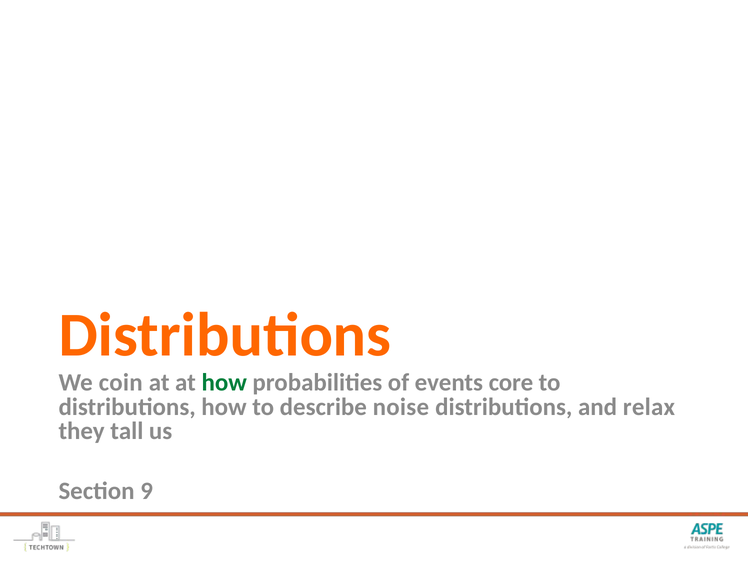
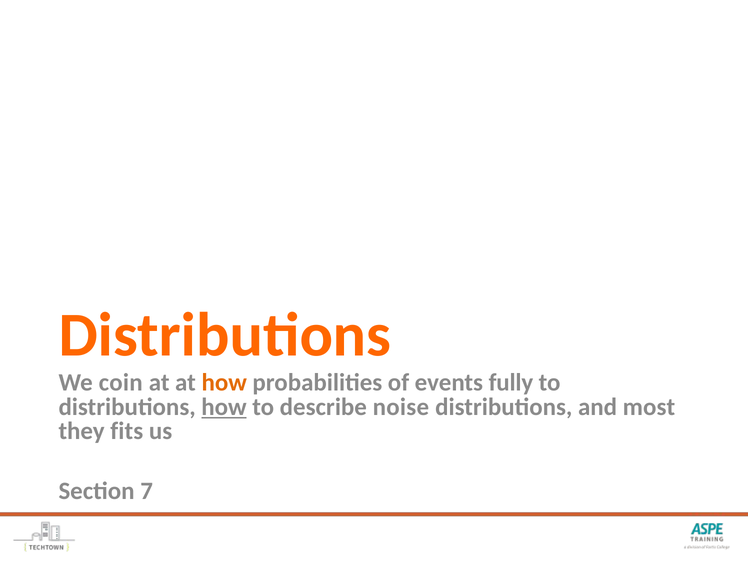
how colour: green -> orange (224, 383)
core: core -> fully (511, 383)
how underline: none -> present (224, 407)
relax: relax -> most (649, 407)
tall: tall -> fits (127, 431)
9: 9 -> 7 (147, 491)
